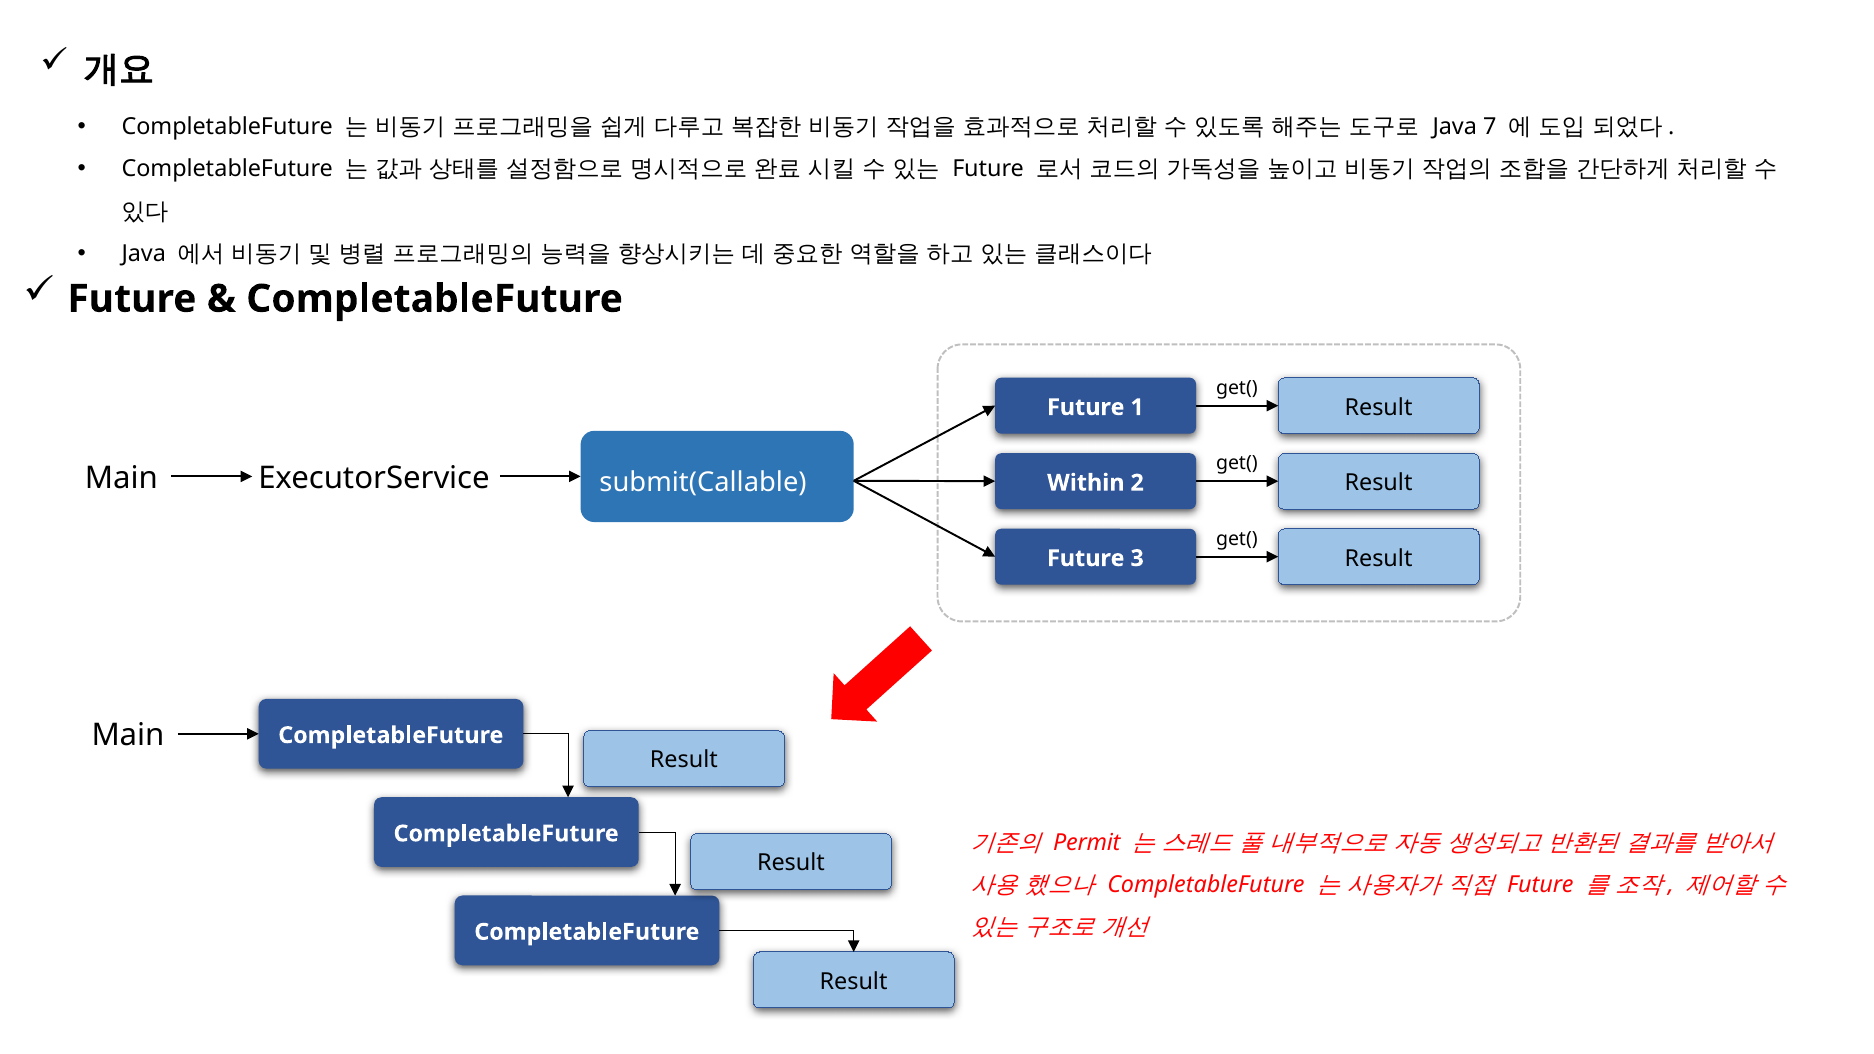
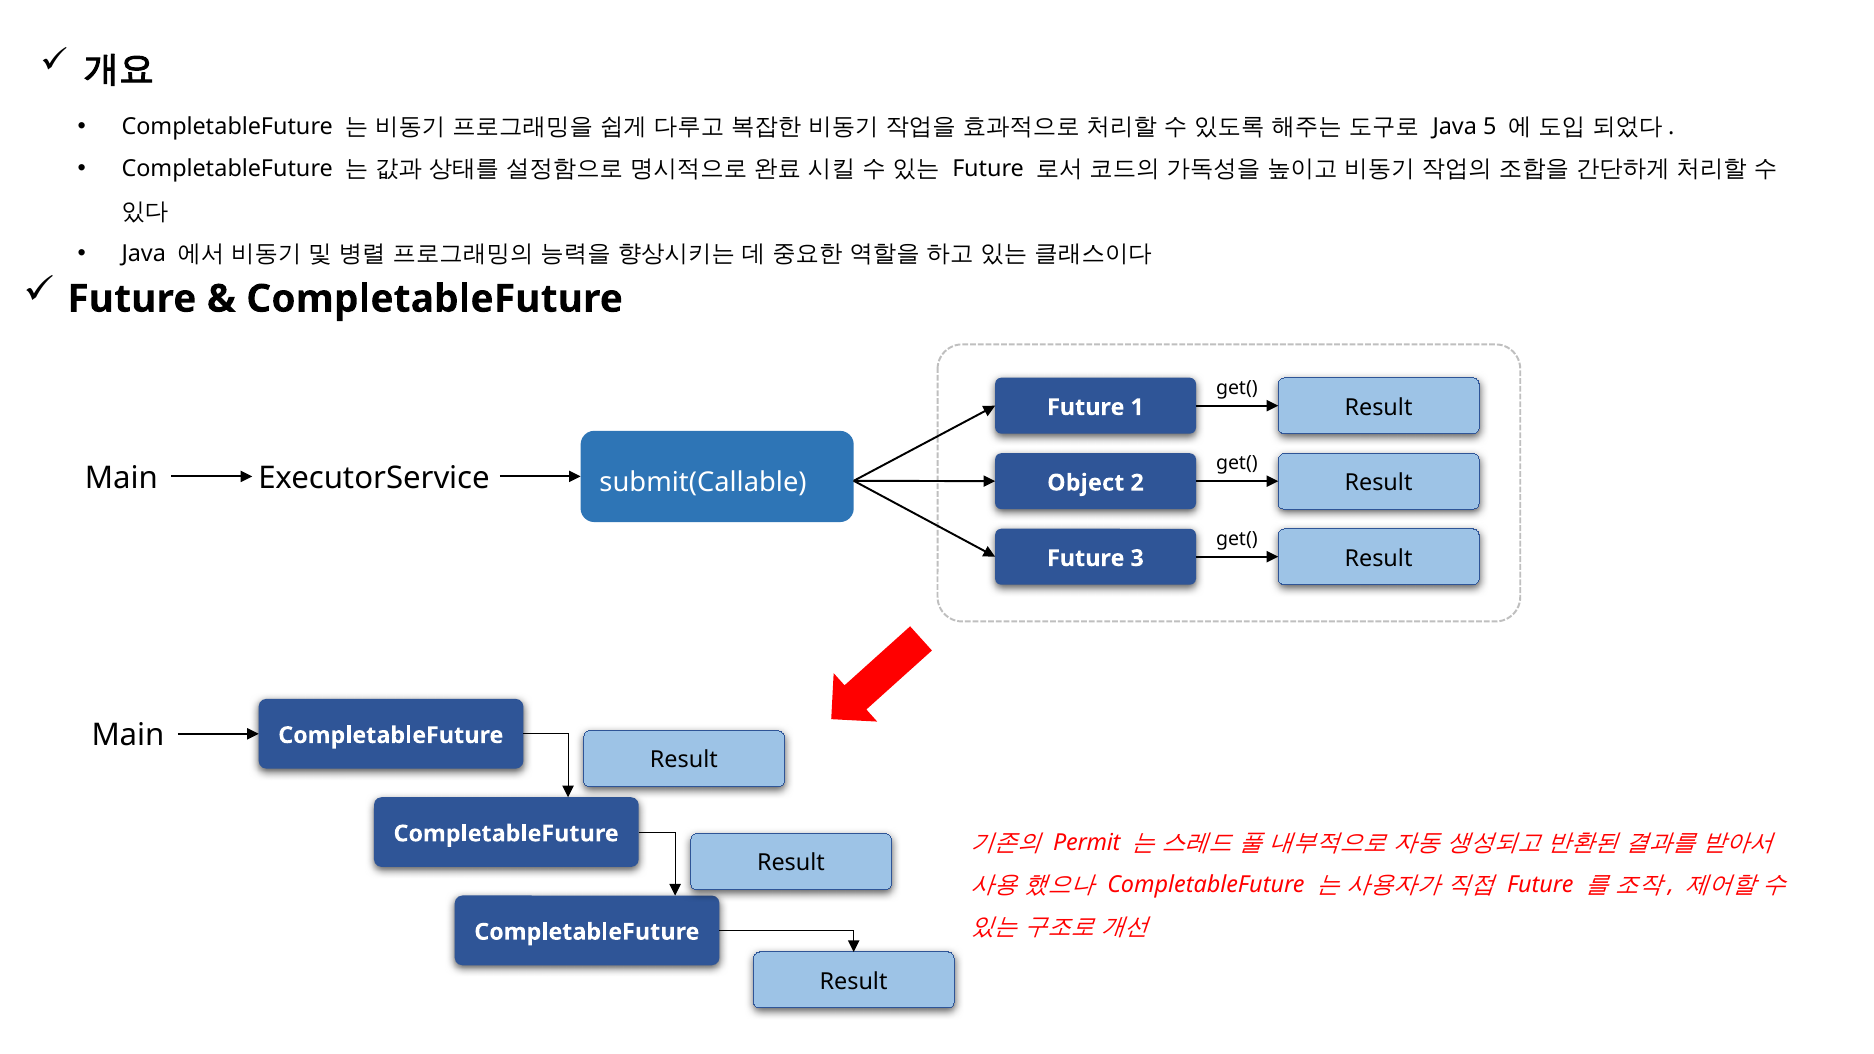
7: 7 -> 5 (1490, 127)
Within: Within -> Object (1086, 483)
